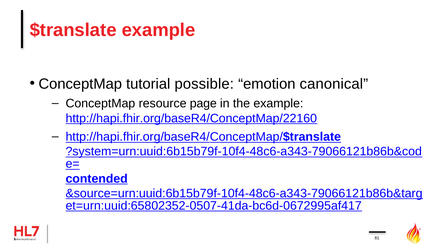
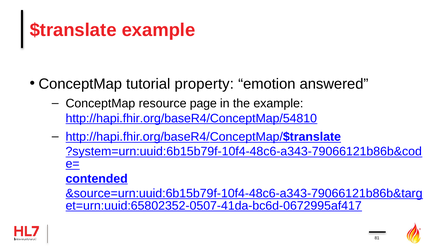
possible: possible -> property (204, 84)
canonical: canonical -> answered (334, 84)
http://hapi.fhir.org/baseR4/ConceptMap/22160: http://hapi.fhir.org/baseR4/ConceptMap/22160 -> http://hapi.fhir.org/baseR4/ConceptMap/54810 (191, 118)
